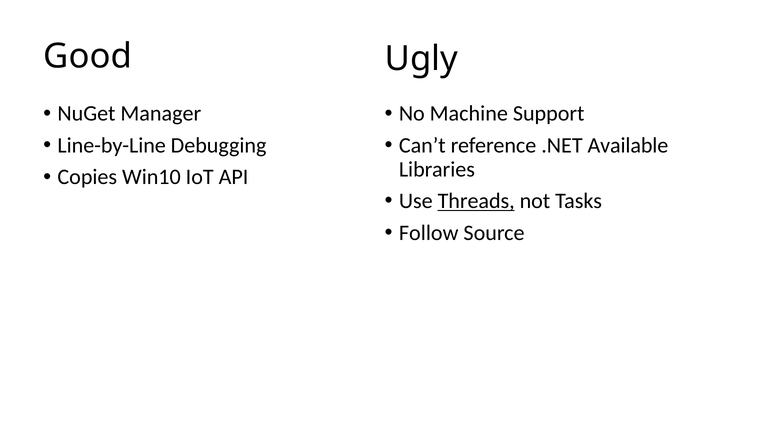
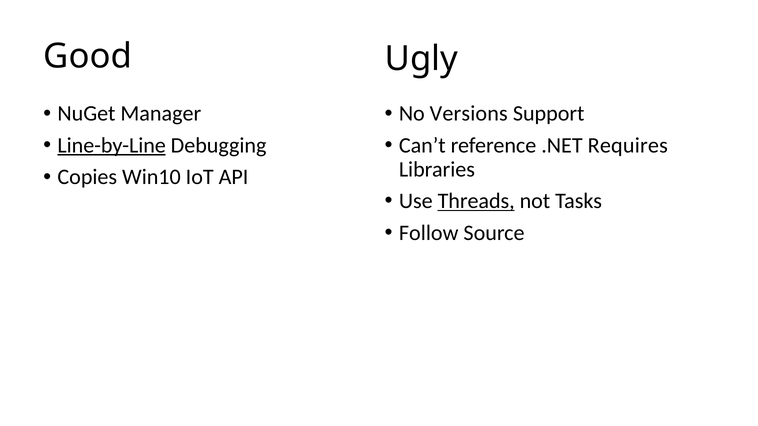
Machine: Machine -> Versions (469, 114)
Line-by-Line underline: none -> present (112, 145)
Available: Available -> Requires (628, 146)
